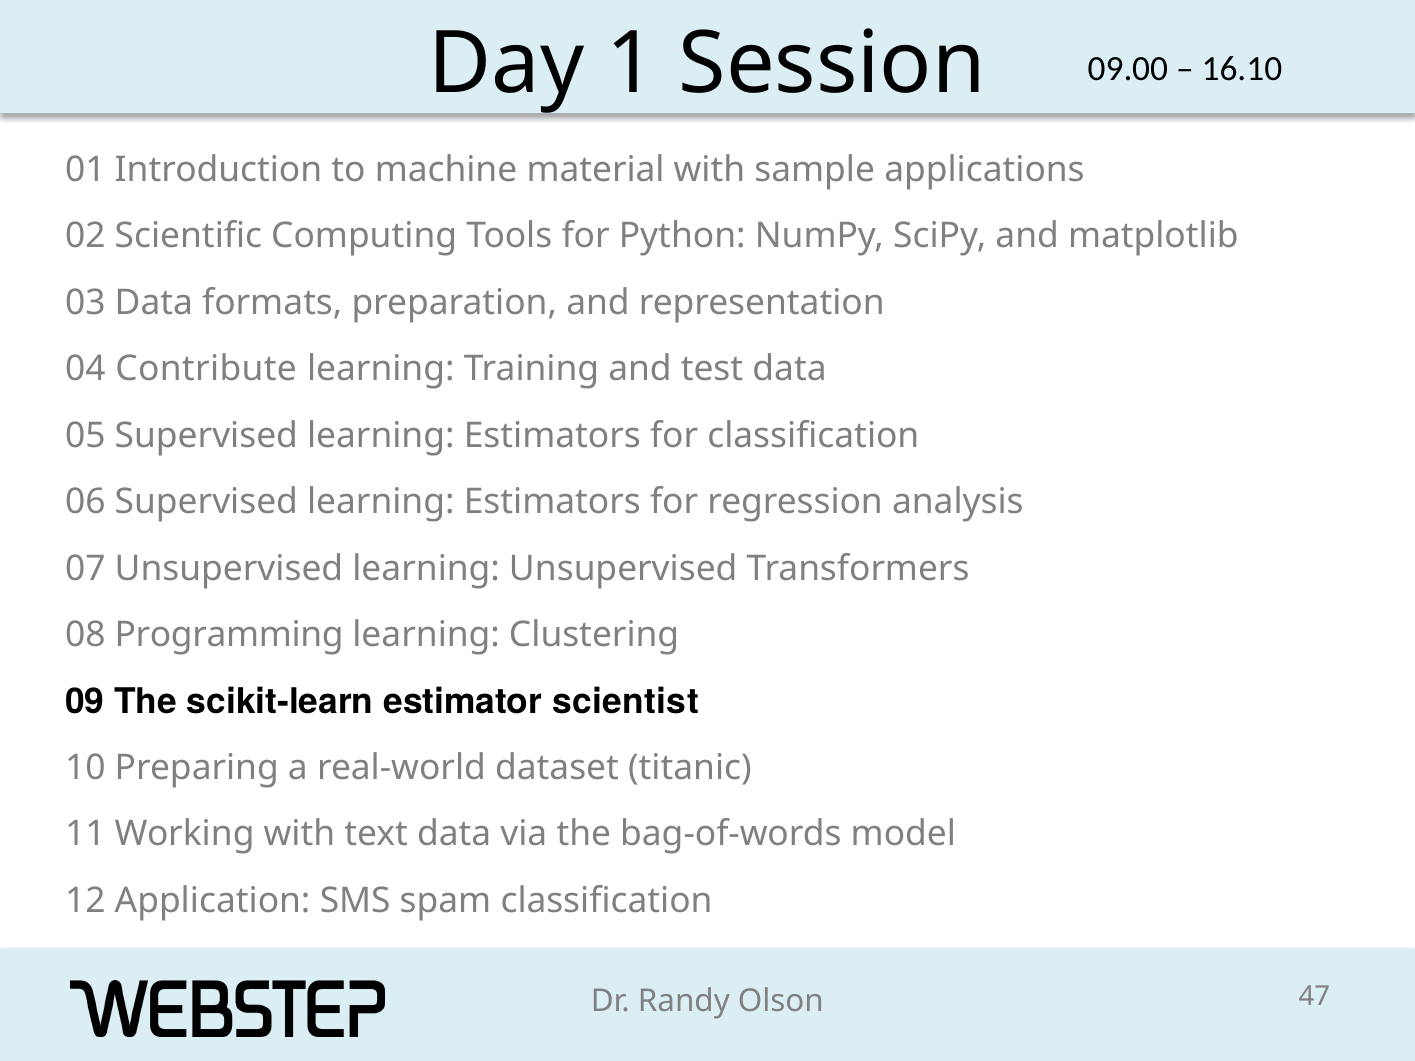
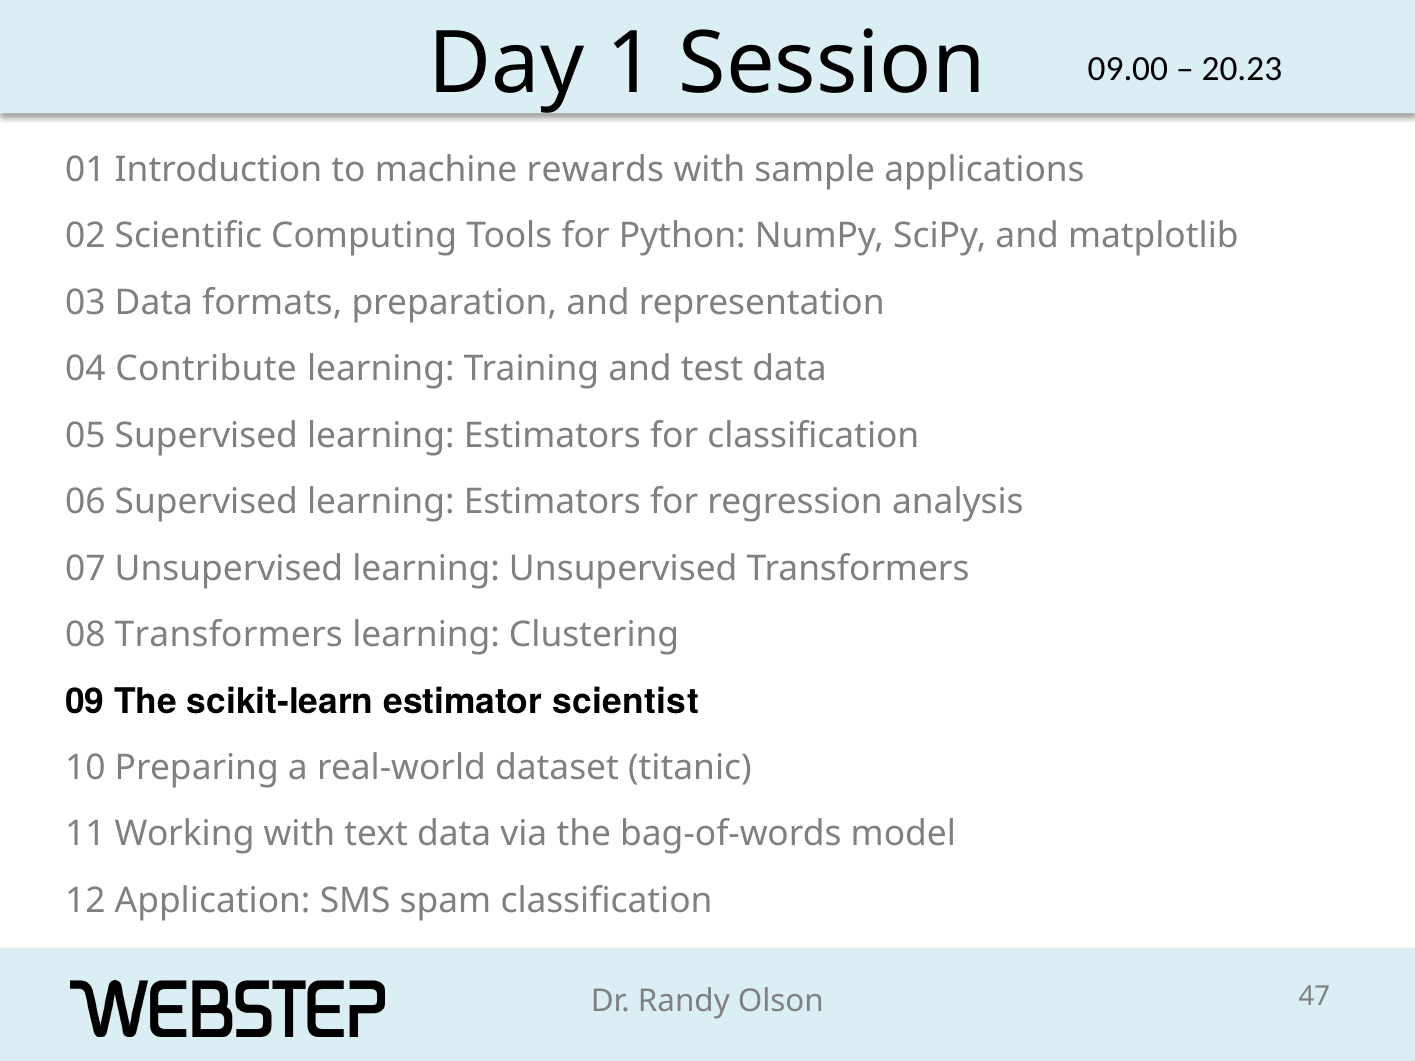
16.10: 16.10 -> 20.23 (1242, 69)
material: material -> rewards (595, 170)
08 Programming: Programming -> Transformers (229, 635)
